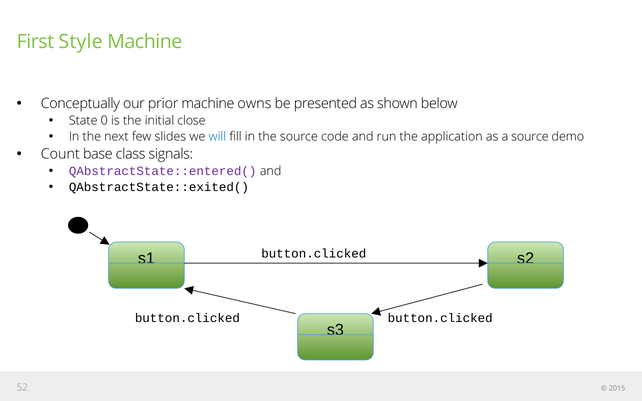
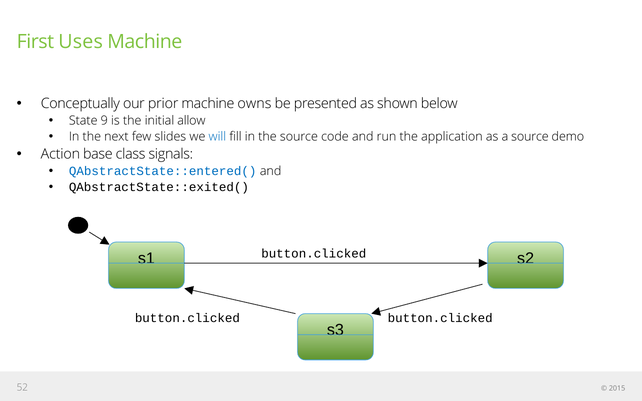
Style: Style -> Uses (81, 42)
0: 0 -> 9 (104, 121)
close: close -> allow (191, 121)
Count: Count -> Action (60, 154)
QAbstractState::entered( colour: purple -> blue (163, 171)
